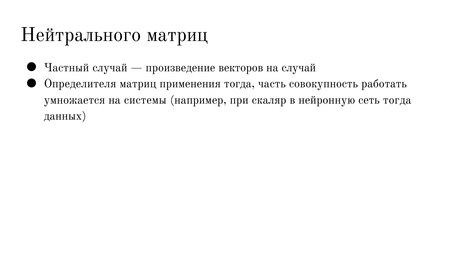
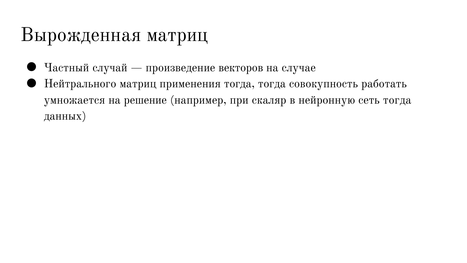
Нейтрального: Нейтрального -> Вырожденная (81, 35)
на случай: случай -> случае (299, 68)
Определителя: Определителя -> Нейтрального (80, 84)
тогда часть: часть -> тогда (272, 84)
системы: системы -> решение (145, 100)
